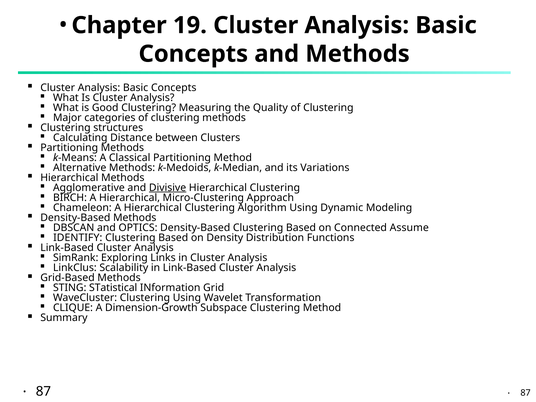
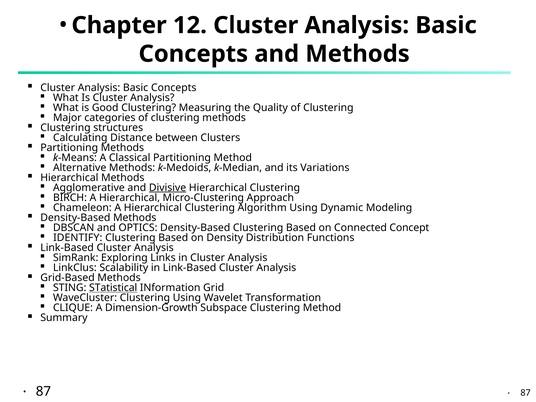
19: 19 -> 12 (190, 25)
Assume: Assume -> Concept (409, 228)
STatistical underline: none -> present (113, 288)
